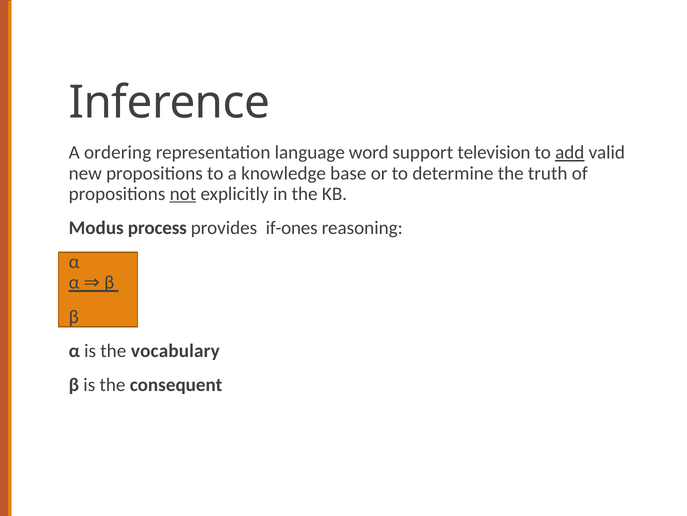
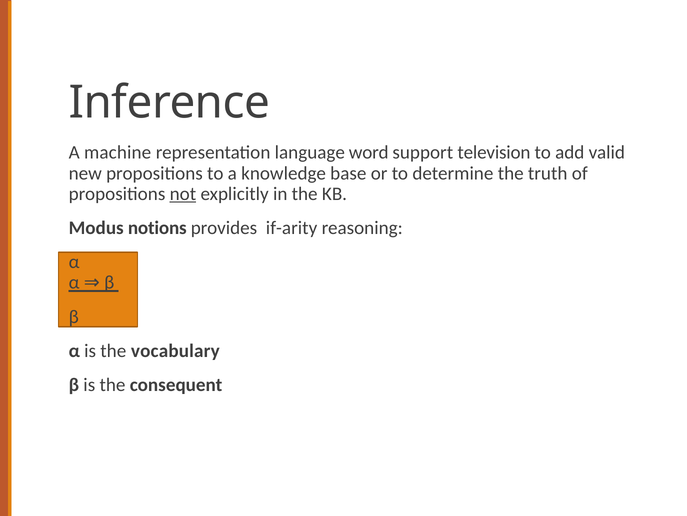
ordering: ordering -> machine (118, 152)
add underline: present -> none (570, 152)
process: process -> notions (157, 228)
if-ones: if-ones -> if-arity (292, 228)
